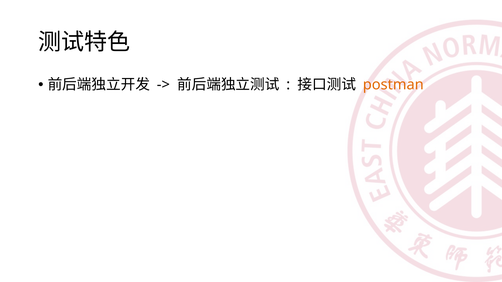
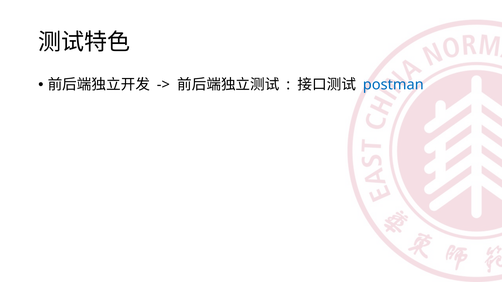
postman colour: orange -> blue (393, 85)
